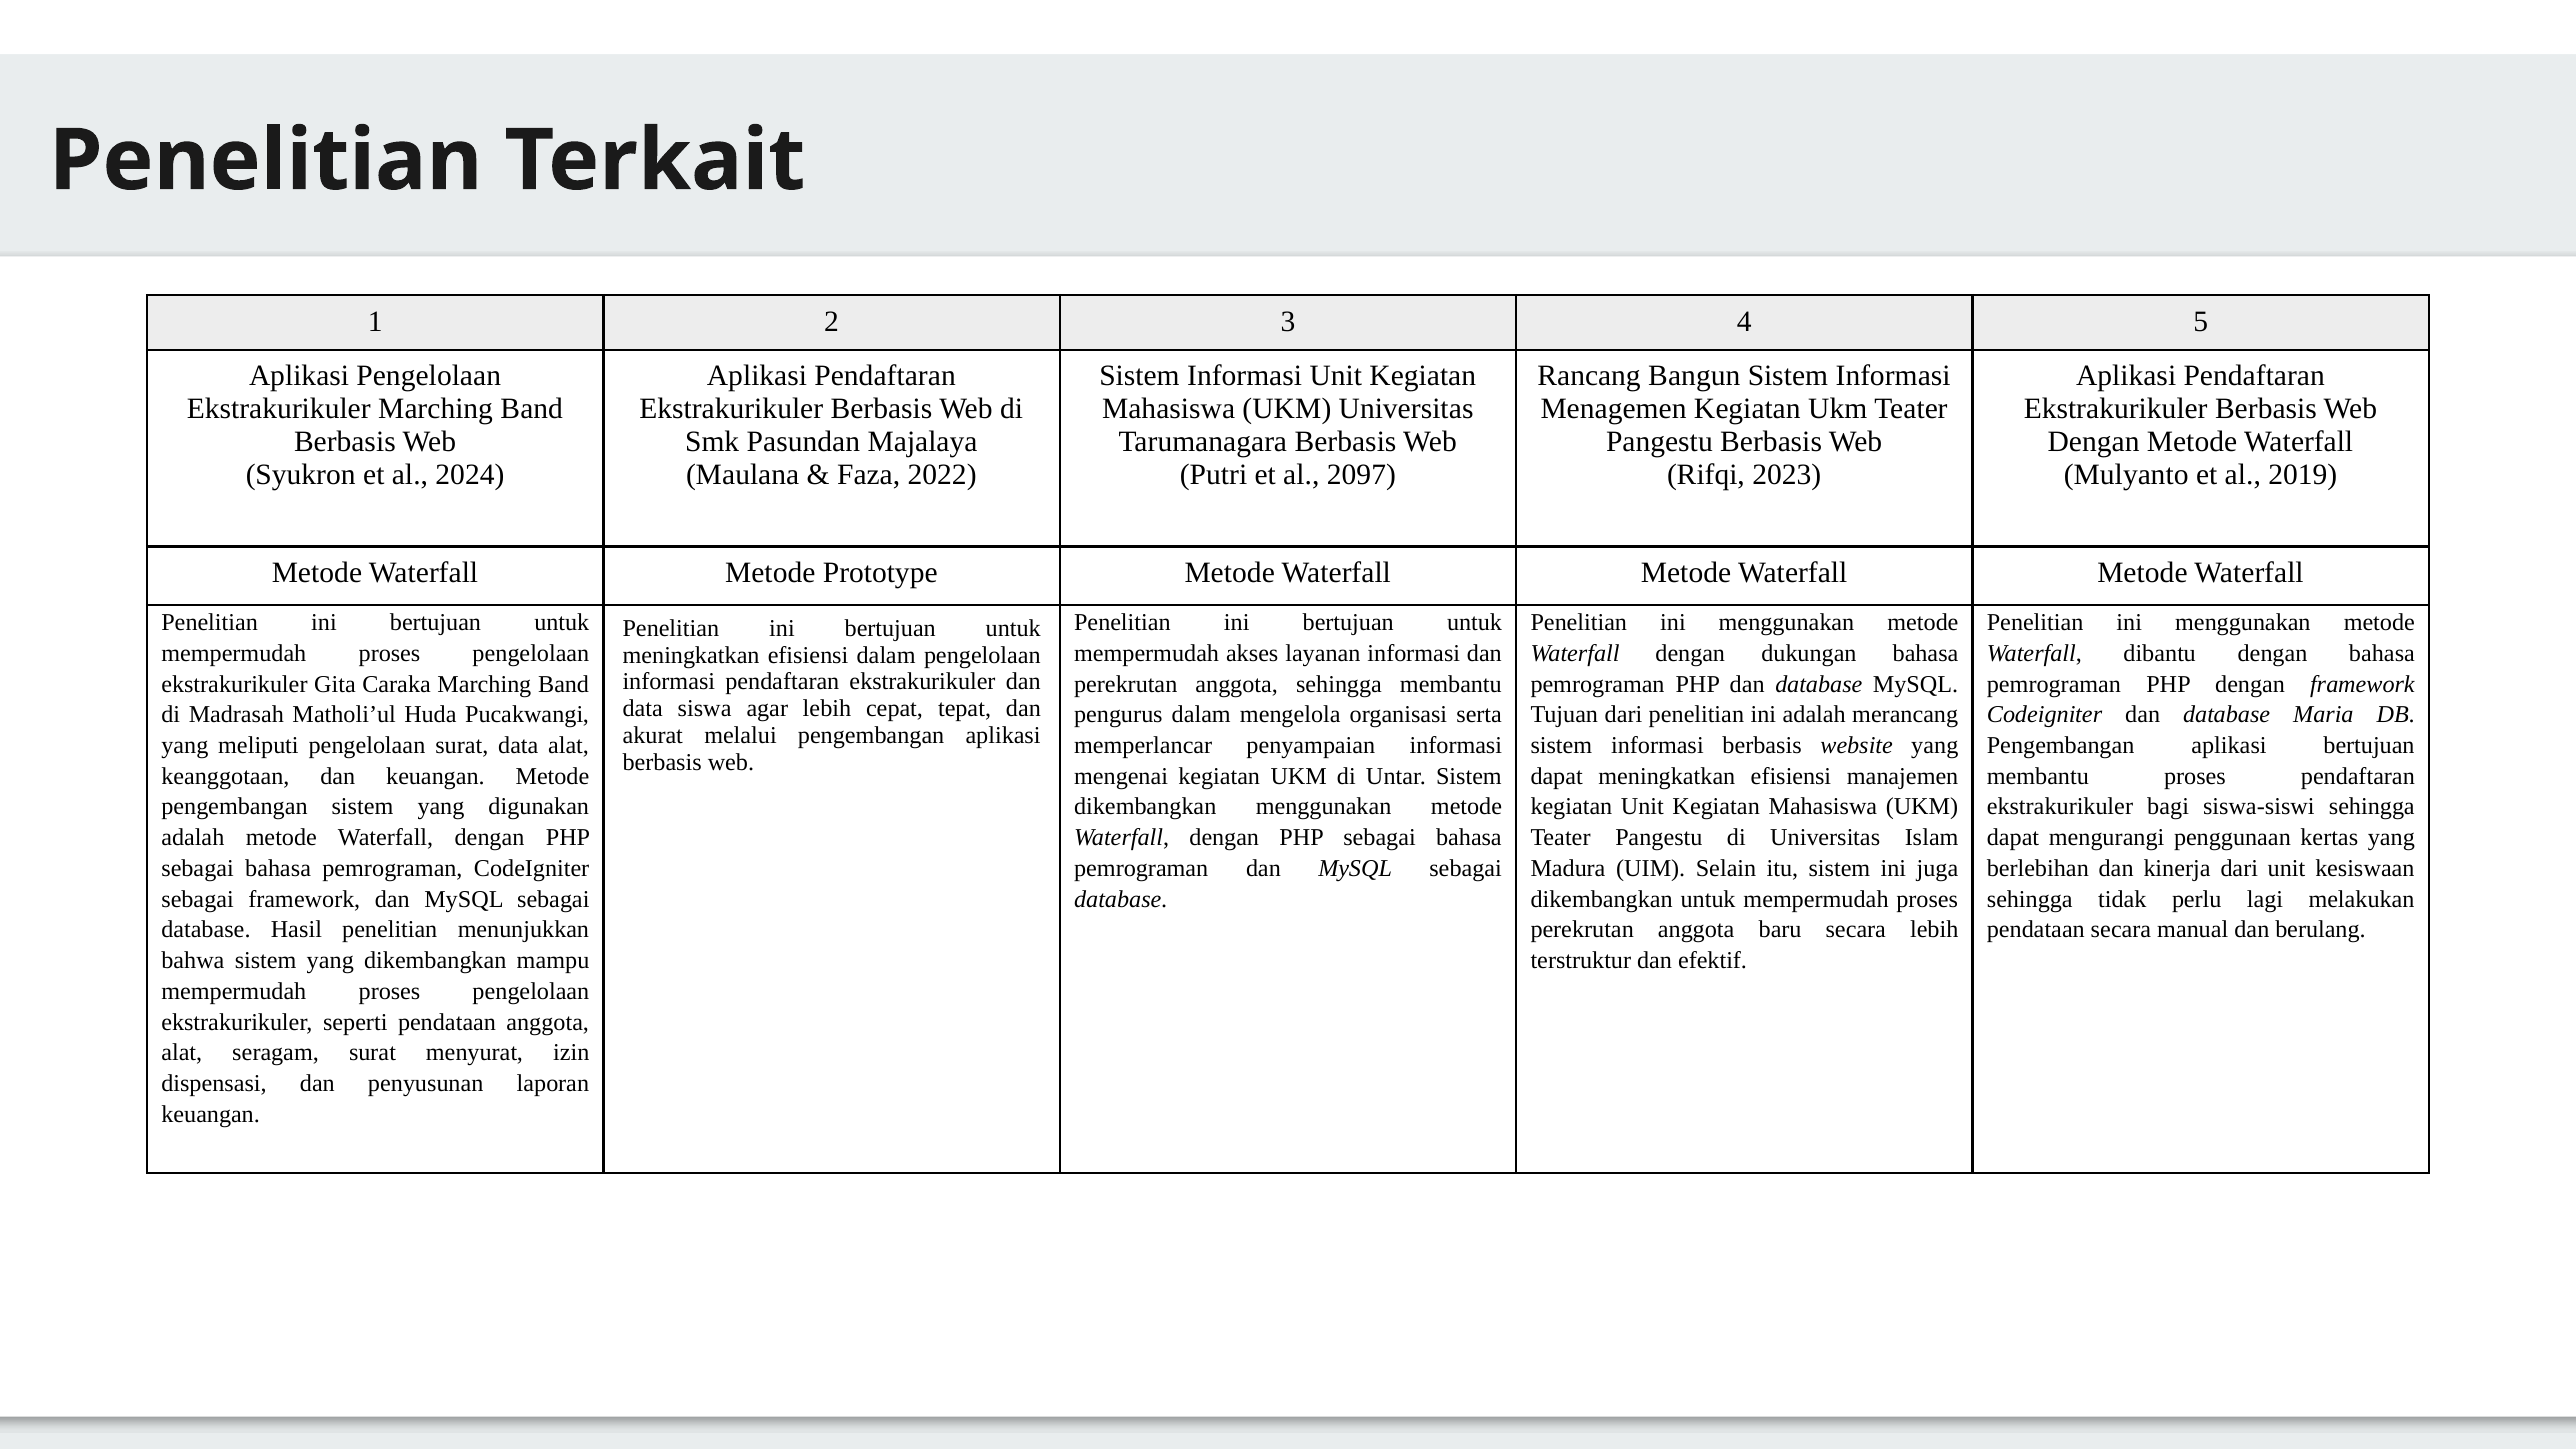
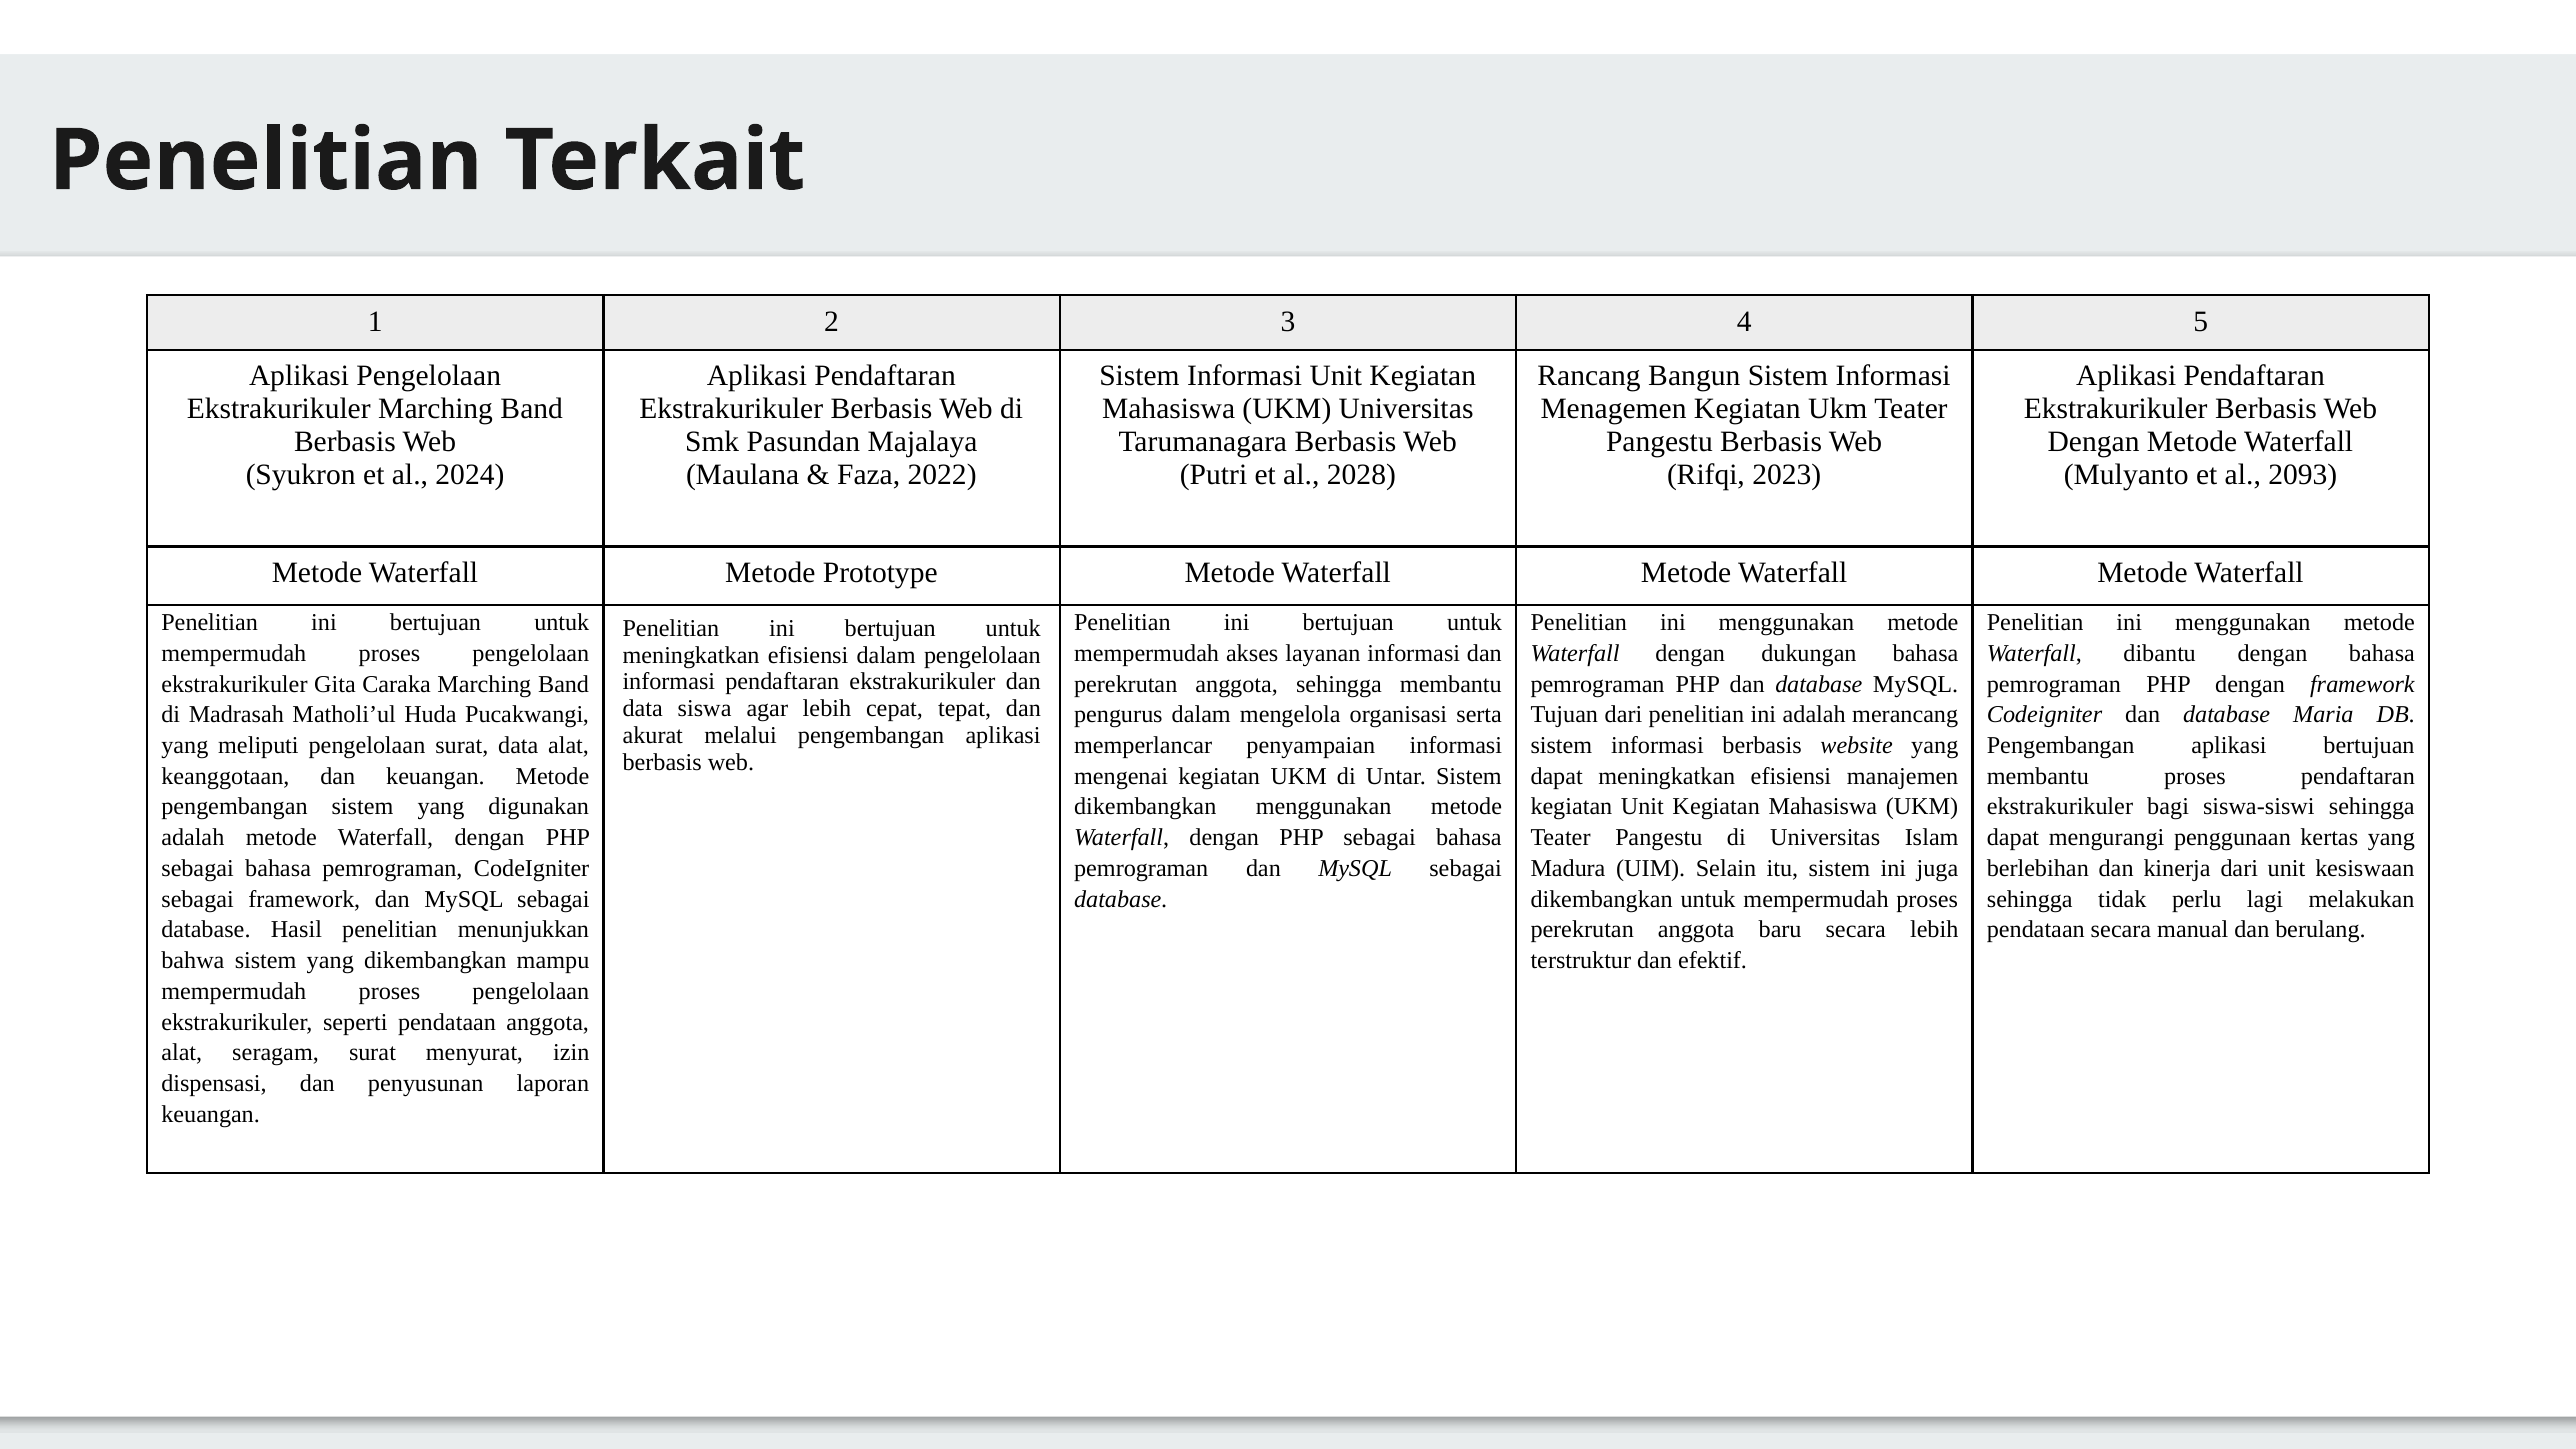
2097: 2097 -> 2028 (1361, 475)
2019: 2019 -> 2093 (2303, 475)
